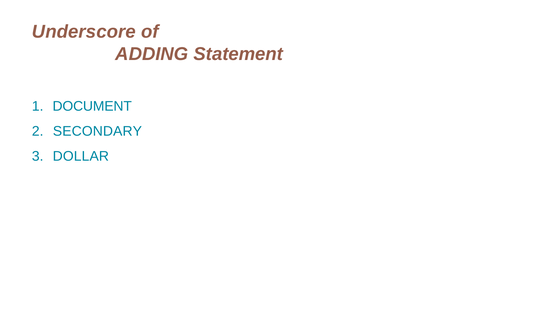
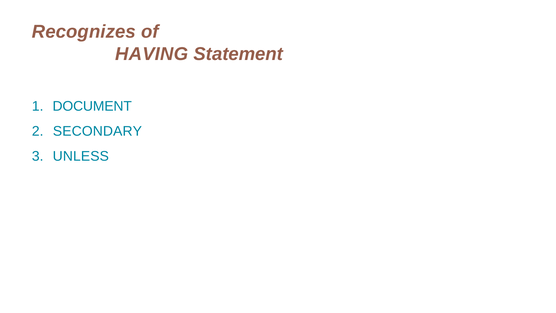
Underscore: Underscore -> Recognizes (84, 32)
ADDING: ADDING -> HAVING (152, 54)
DOLLAR: DOLLAR -> UNLESS (81, 156)
